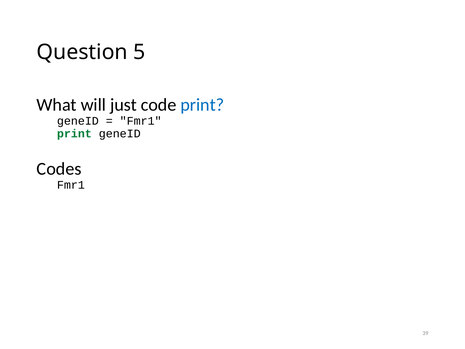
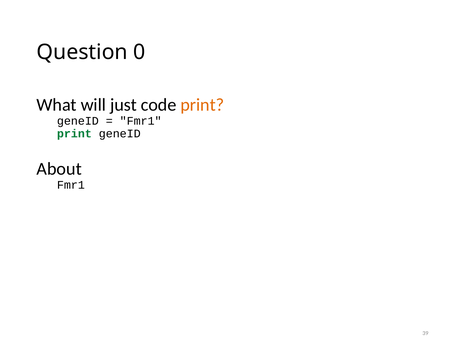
5: 5 -> 0 (139, 52)
print colour: blue -> orange (202, 105)
Codes: Codes -> About (59, 169)
